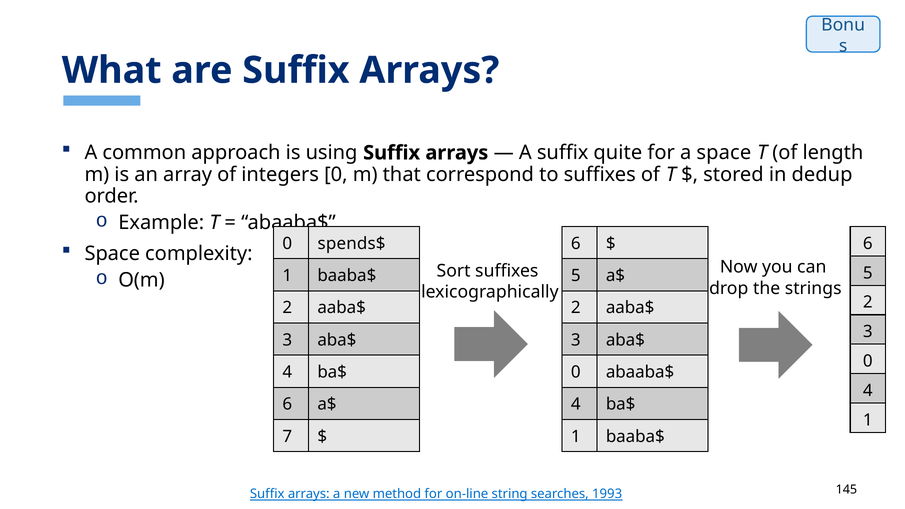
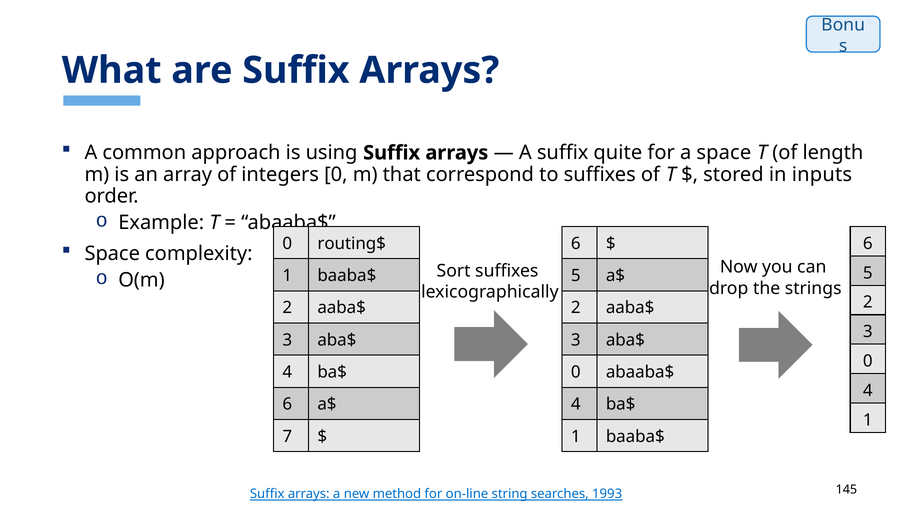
dedup: dedup -> inputs (822, 175)
spends$: spends$ -> routing$ (352, 244)
